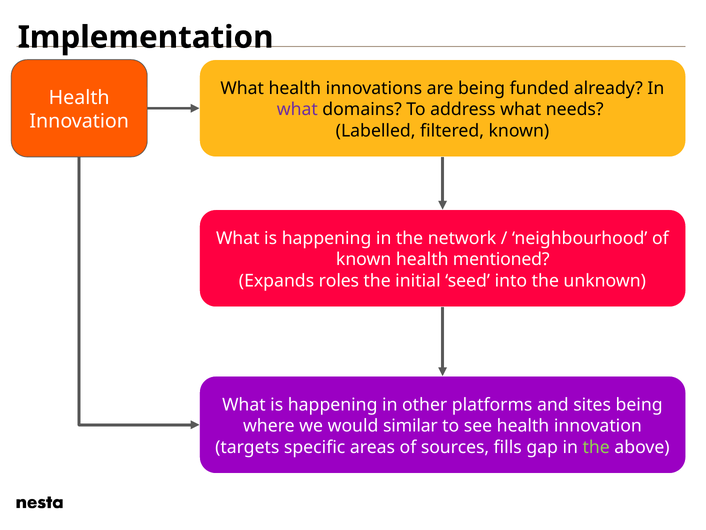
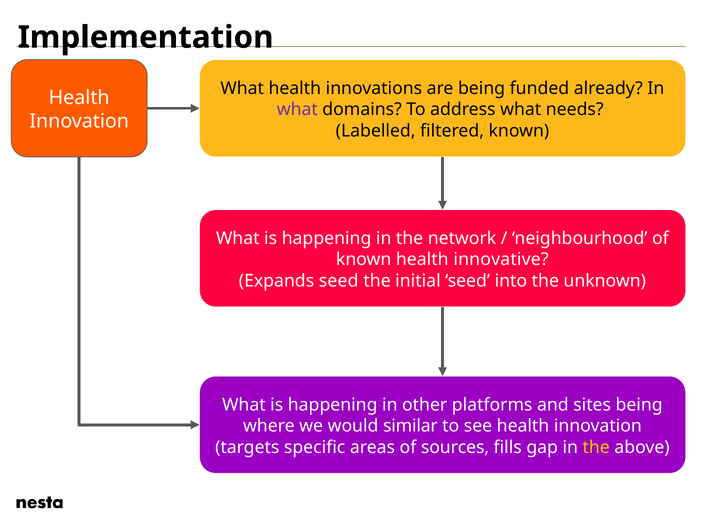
mentioned: mentioned -> innovative (501, 259)
Expands roles: roles -> seed (339, 280)
the colour: light green -> yellow (596, 447)
